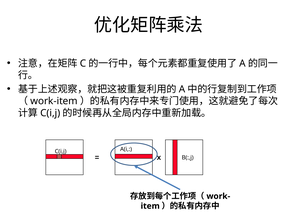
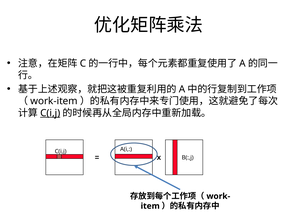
C(i,j underline: none -> present (50, 113)
